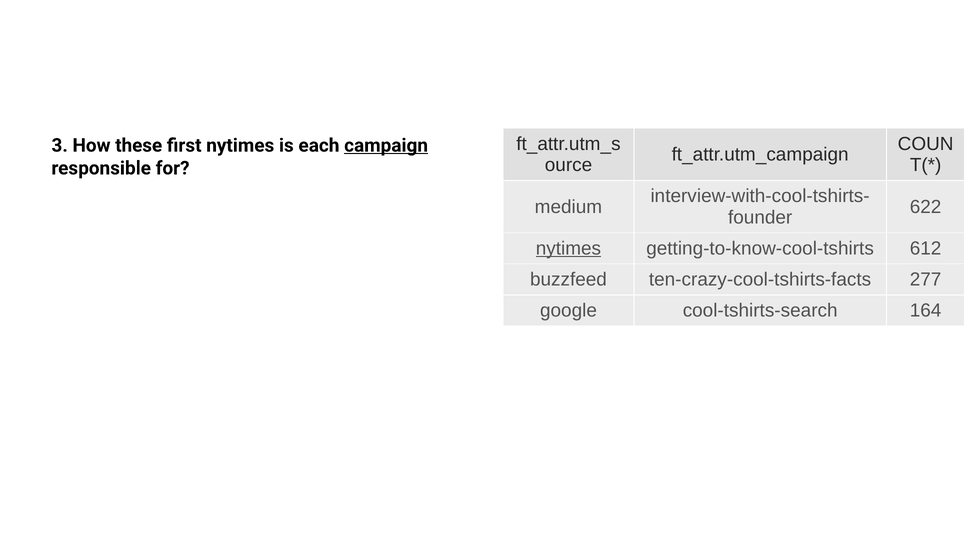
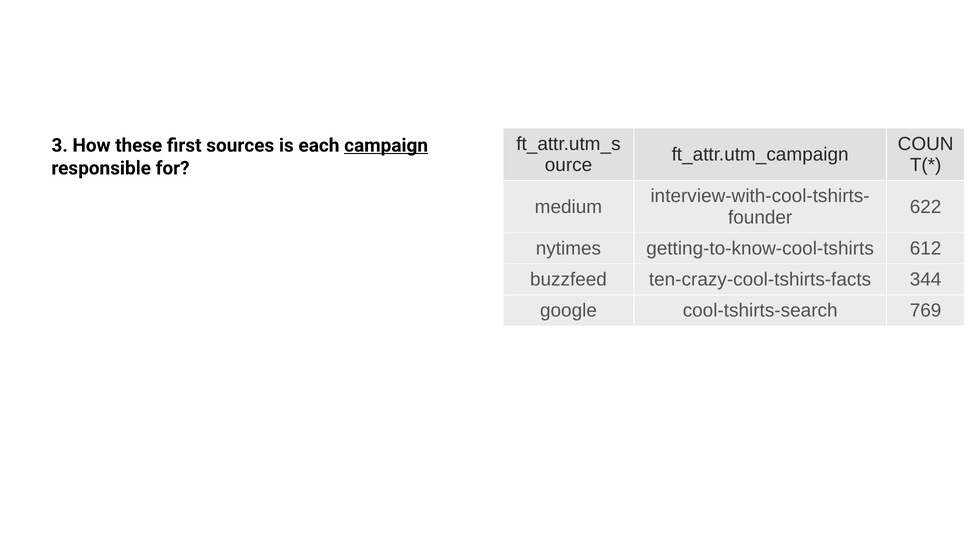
first nytimes: nytimes -> sources (240, 145)
nytimes underline: present -> none (568, 248)
277: 277 -> 344 (926, 280)
164: 164 -> 769 (926, 311)
